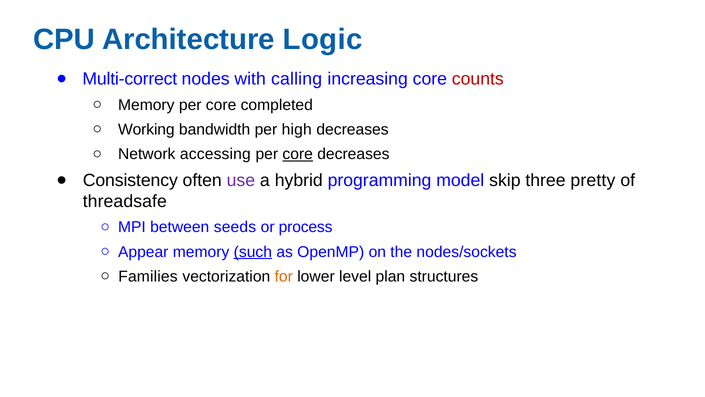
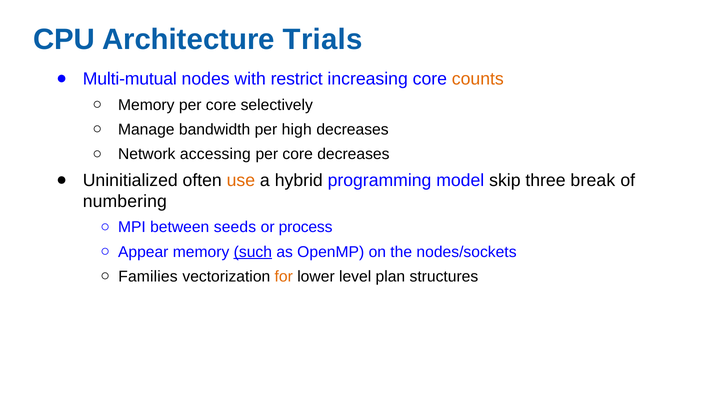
Logic: Logic -> Trials (323, 39)
Multi-correct: Multi-correct -> Multi-mutual (130, 79)
calling: calling -> restrict (297, 79)
counts colour: red -> orange (478, 79)
completed: completed -> selectively (277, 105)
Working: Working -> Manage (146, 129)
core underline: present -> none (298, 154)
Consistency: Consistency -> Uninitialized (130, 180)
use colour: purple -> orange (241, 180)
pretty: pretty -> break (593, 180)
threadsafe: threadsafe -> numbering (125, 201)
